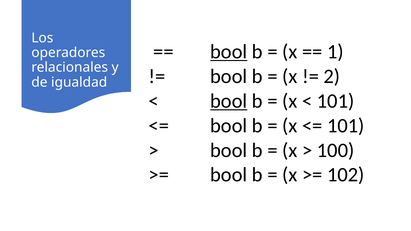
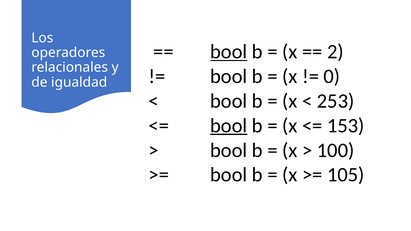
1: 1 -> 2 (335, 52)
2: 2 -> 0 (332, 76)
bool underline: present -> none (229, 101)
101: 101 -> 253 (336, 101)
bool underline: none -> present (229, 126)
101: 101 -> 153 (346, 126)
102: 102 -> 105 (346, 175)
